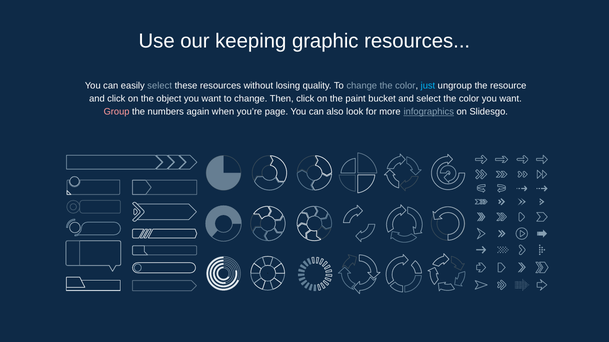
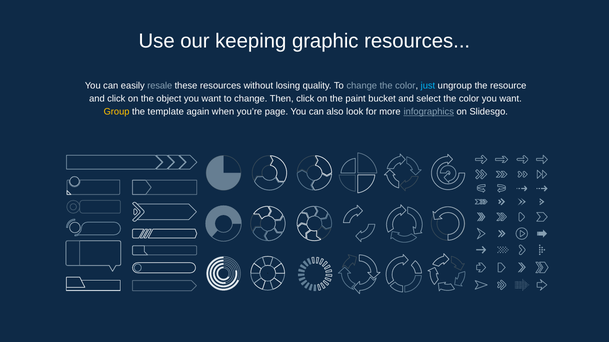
easily select: select -> resale (160, 86)
Group colour: pink -> yellow (117, 112)
numbers: numbers -> template (166, 112)
